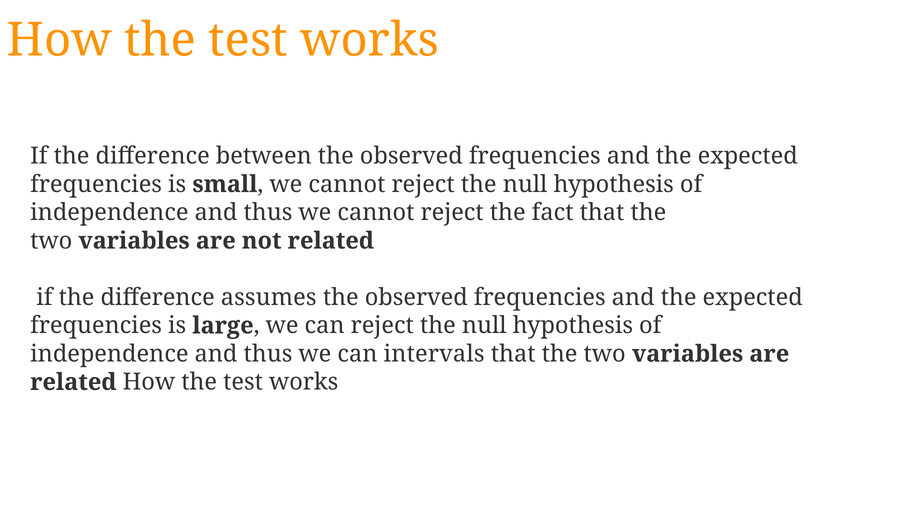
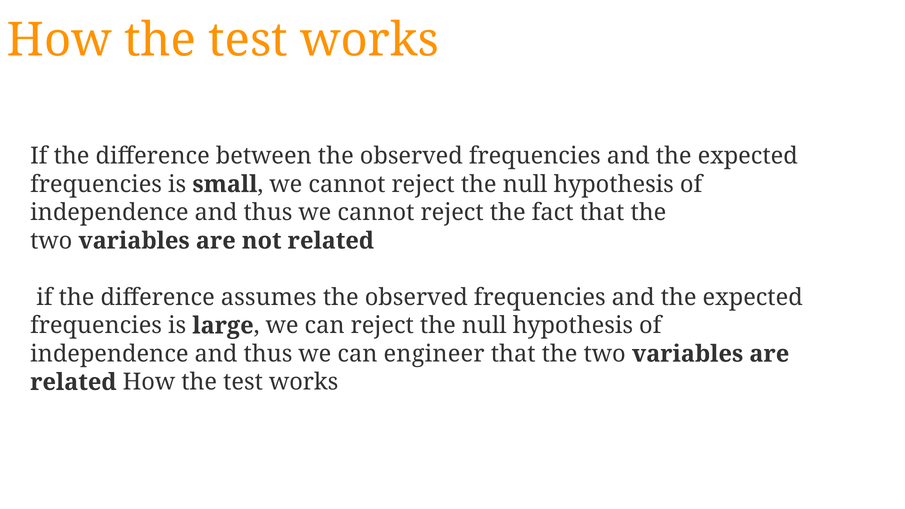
intervals: intervals -> engineer (434, 354)
